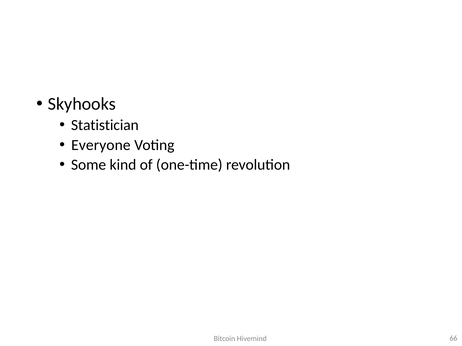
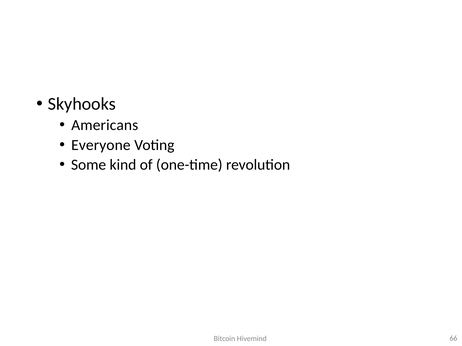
Statistician: Statistician -> Americans (105, 125)
